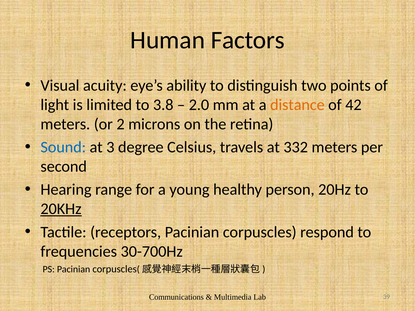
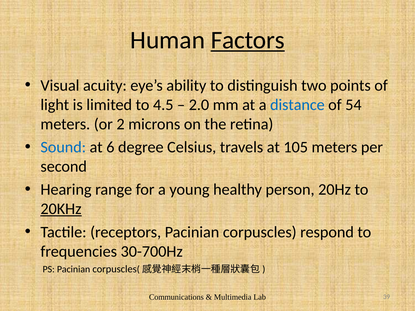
Factors underline: none -> present (248, 40)
3.8: 3.8 -> 4.5 (163, 105)
distance colour: orange -> blue (297, 105)
42: 42 -> 54 (353, 105)
3: 3 -> 6 (110, 147)
332: 332 -> 105 (296, 147)
